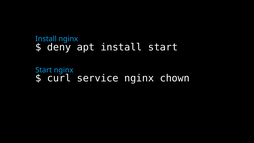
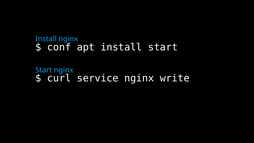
deny: deny -> conf (59, 47)
chown: chown -> write (175, 78)
